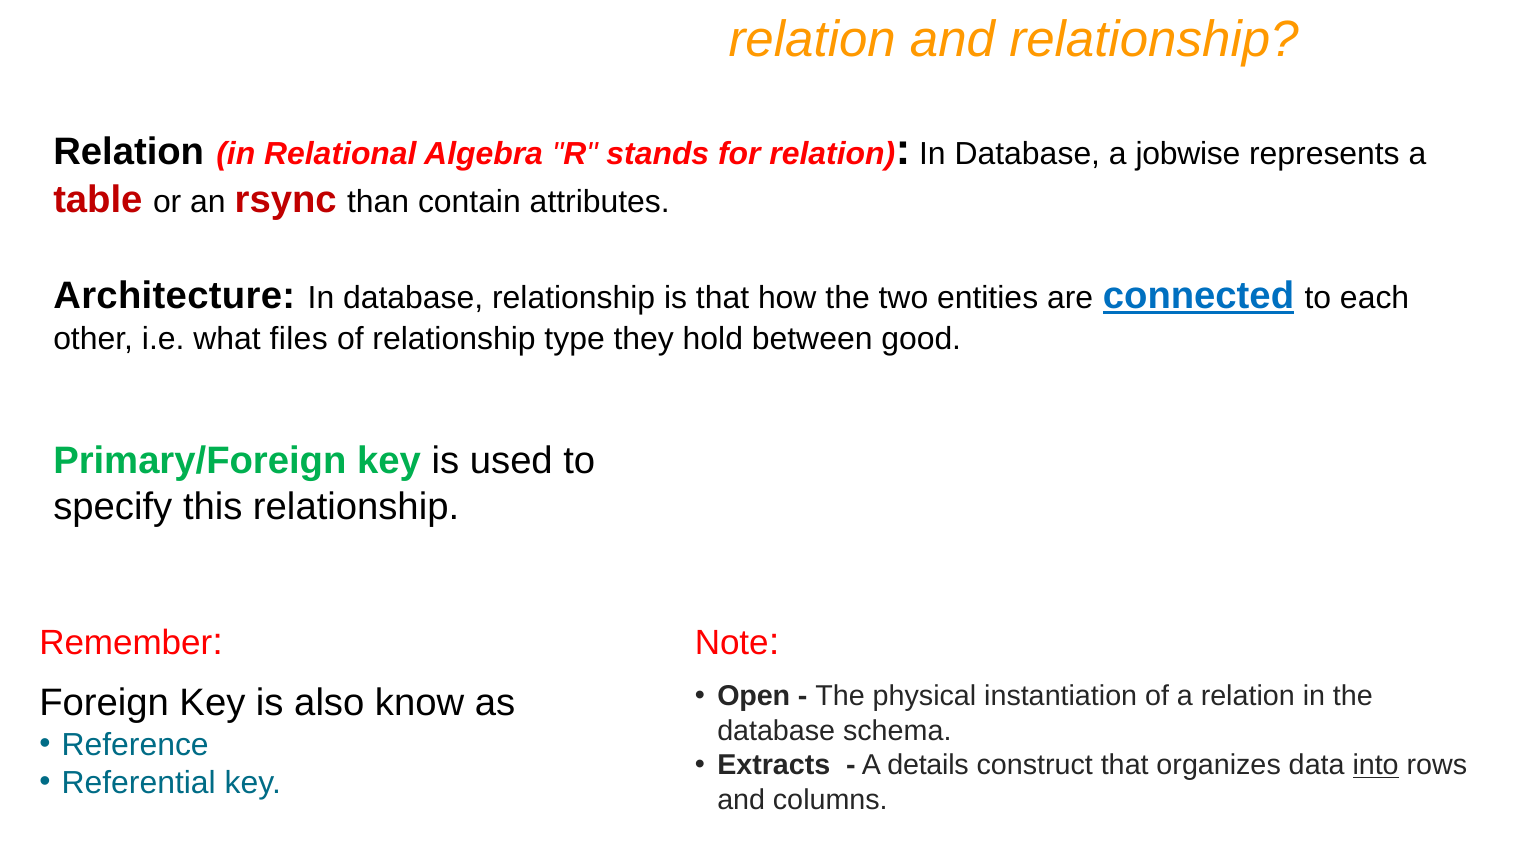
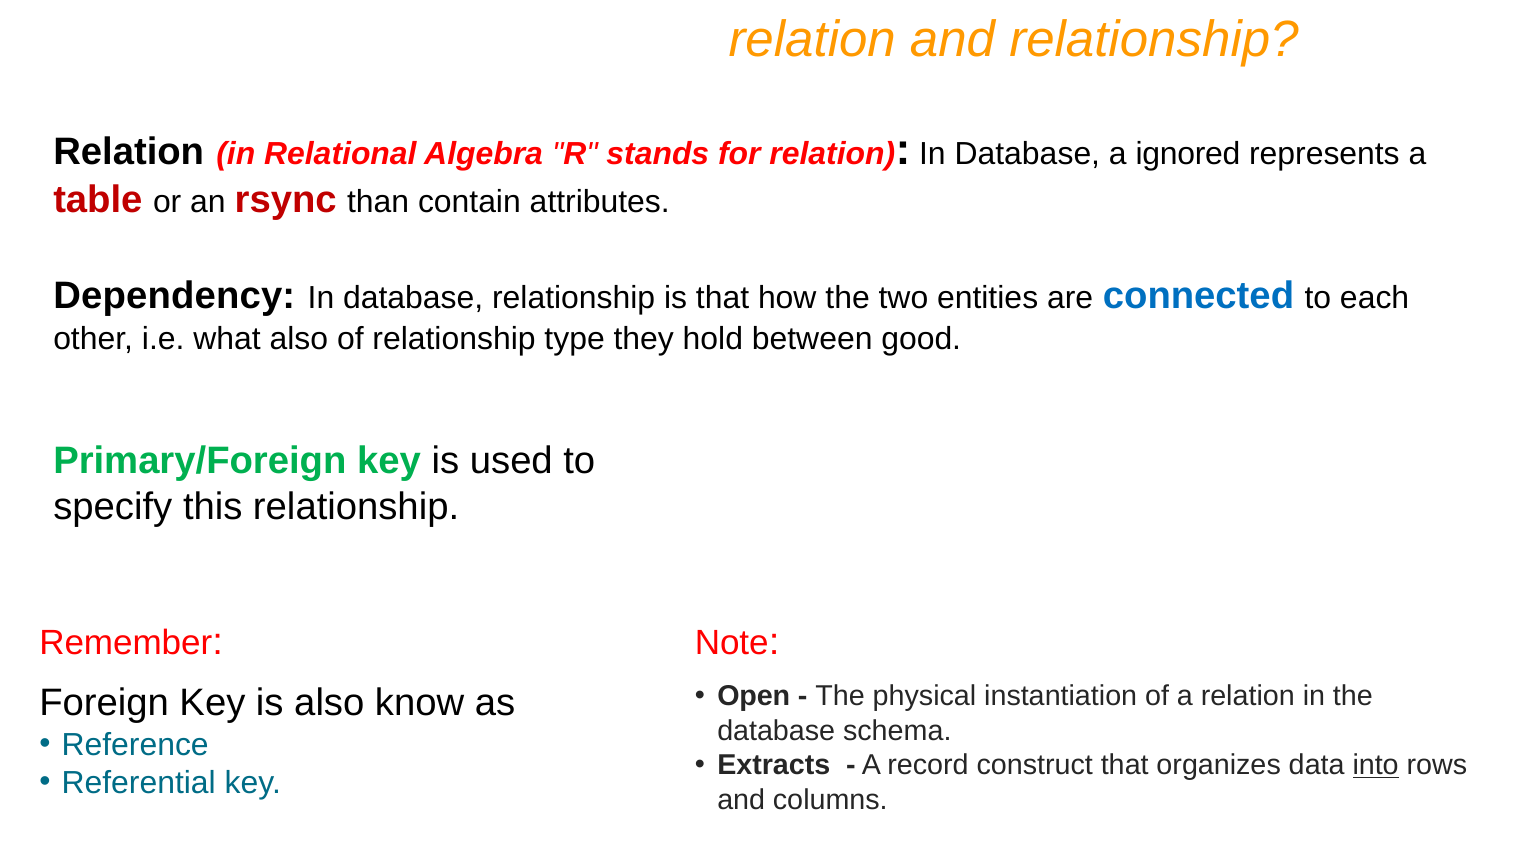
jobwise: jobwise -> ignored (1188, 154)
Architecture: Architecture -> Dependency (174, 296)
connected underline: present -> none (1199, 296)
what files: files -> also (299, 339)
details: details -> record (928, 766)
